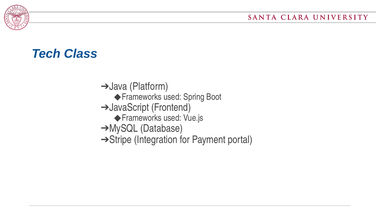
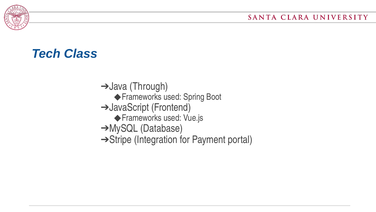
Platform: Platform -> Through (149, 86)
